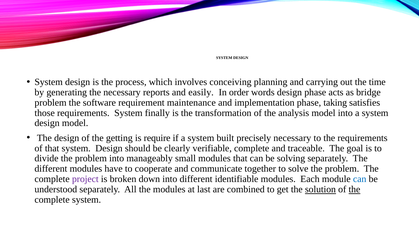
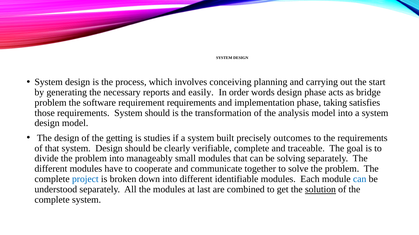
time: time -> start (377, 82)
requirement maintenance: maintenance -> requirements (191, 103)
System finally: finally -> should (157, 113)
require: require -> studies (157, 138)
precisely necessary: necessary -> outcomes (292, 138)
project colour: purple -> blue (85, 180)
the underline: present -> none (354, 190)
